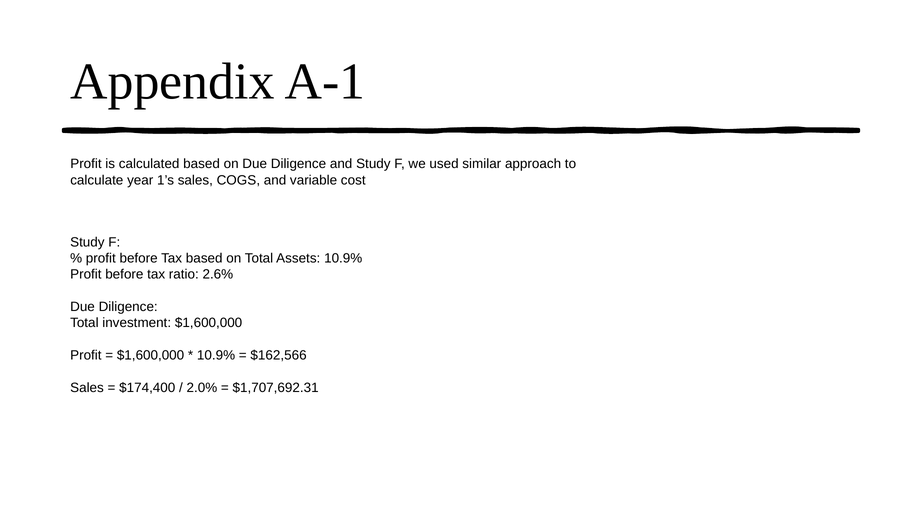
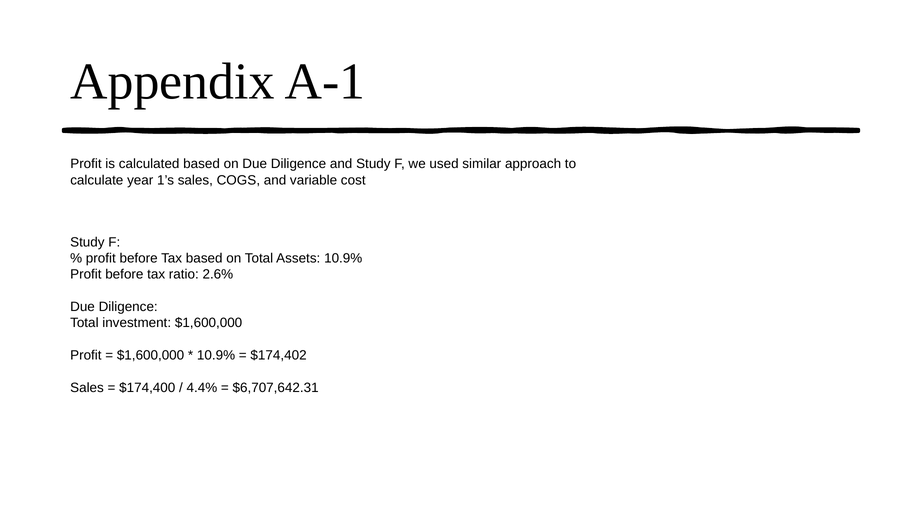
$162,566: $162,566 -> $174,402 (279, 355)
2.0%: 2.0% -> 4.4% (202, 387)
$1,707,692.31: $1,707,692.31 -> $6,707,642.31 (276, 387)
